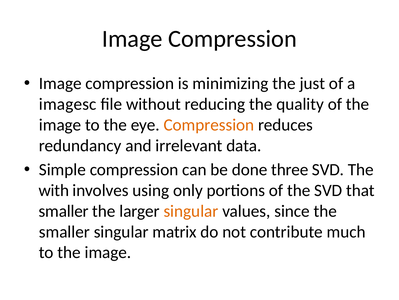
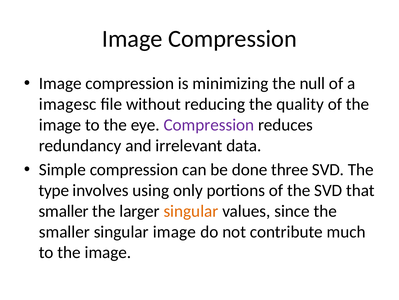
just: just -> null (312, 83)
Compression colour: orange -> purple (209, 125)
with: with -> type (54, 190)
singular matrix: matrix -> image (174, 231)
